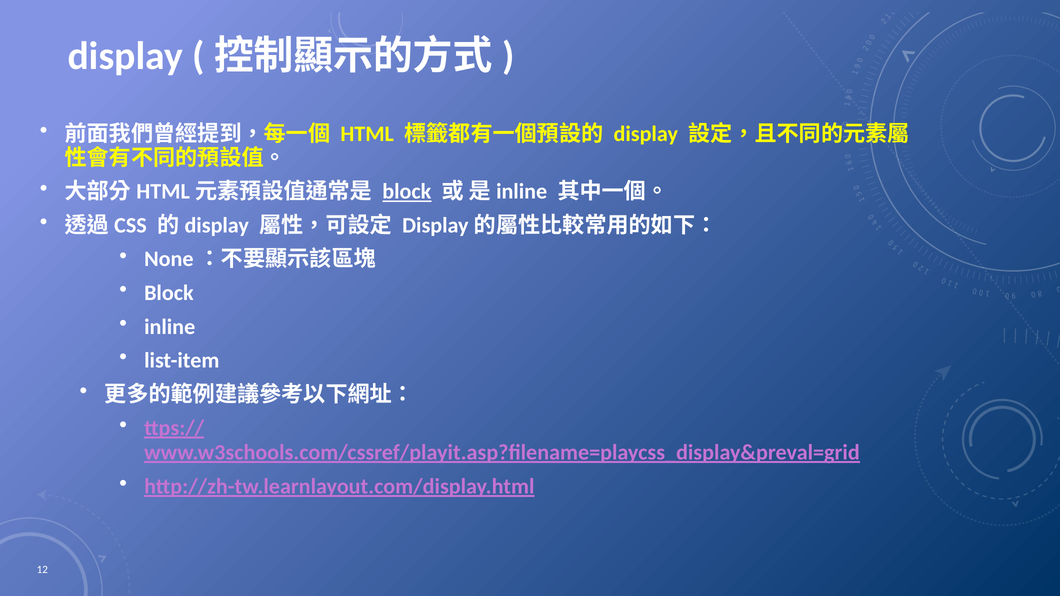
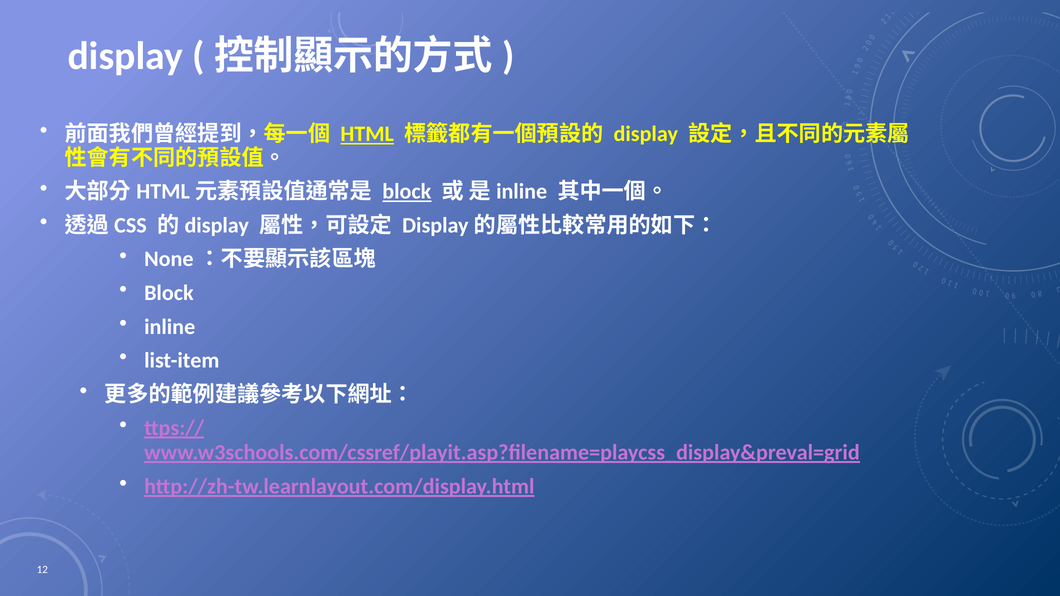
HTML underline: none -> present (367, 134)
